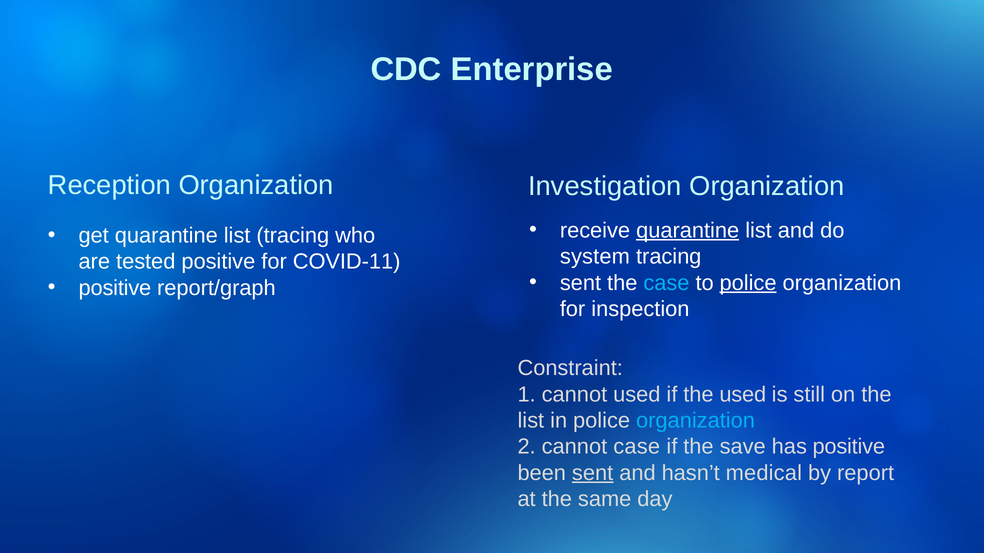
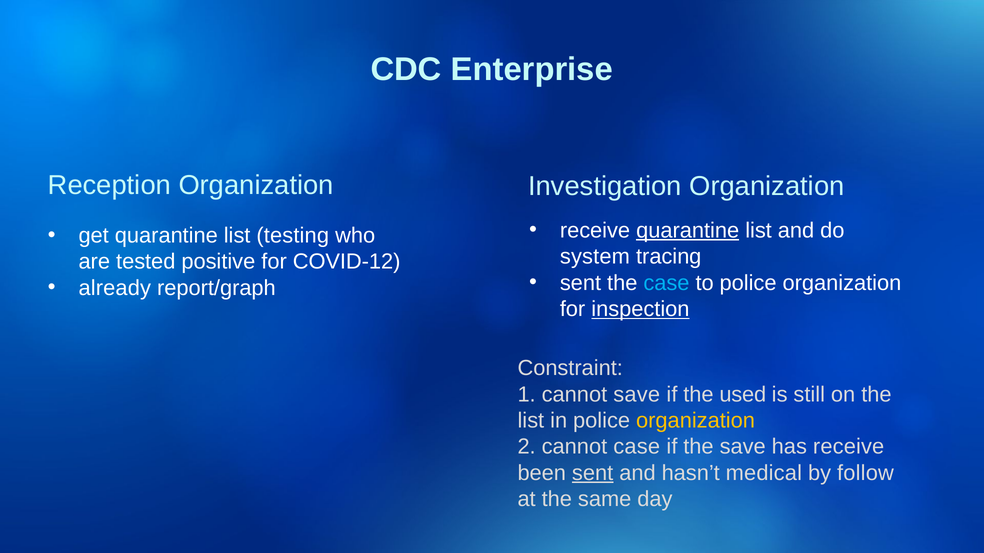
list tracing: tracing -> testing (293, 236)
COVID-11: COVID-11 -> COVID-12 (347, 262)
police underline: present -> none (748, 283)
positive: positive -> already (115, 288)
inspection underline: none -> present (640, 309)
cannot used: used -> save (637, 395)
organization colour: light blue -> yellow (696, 421)
has positive: positive -> receive (849, 447)
report: report -> follow (865, 473)
